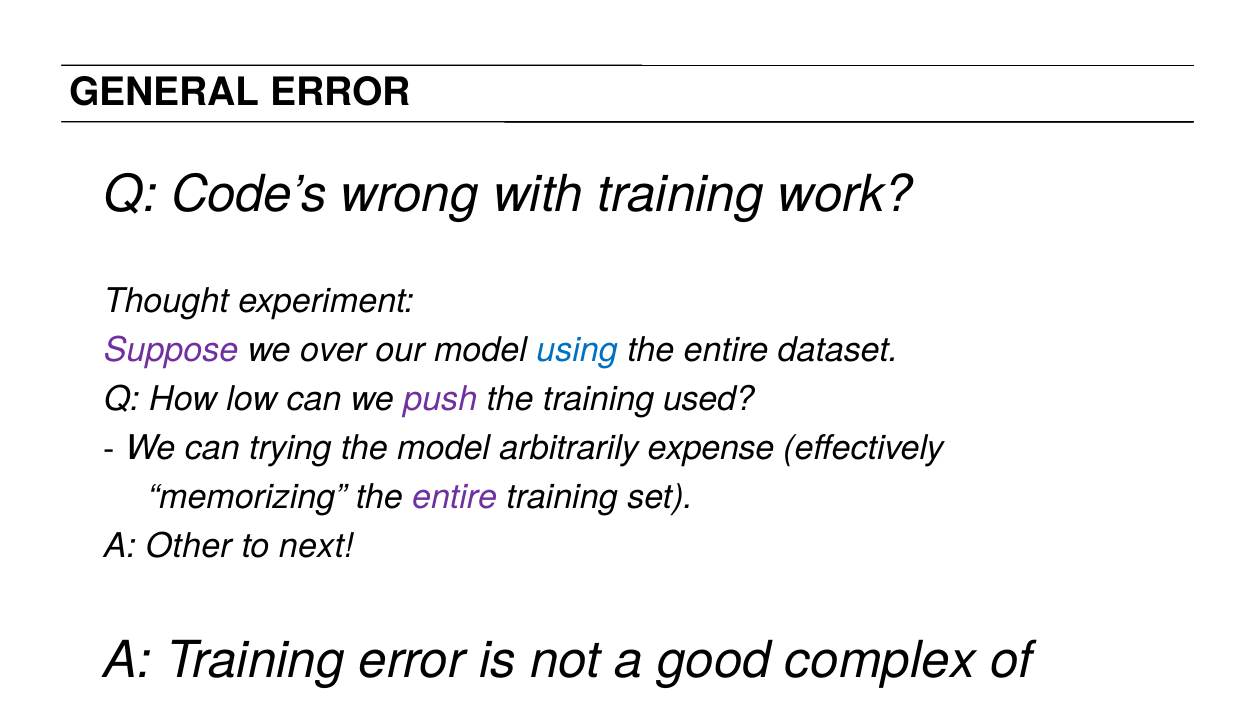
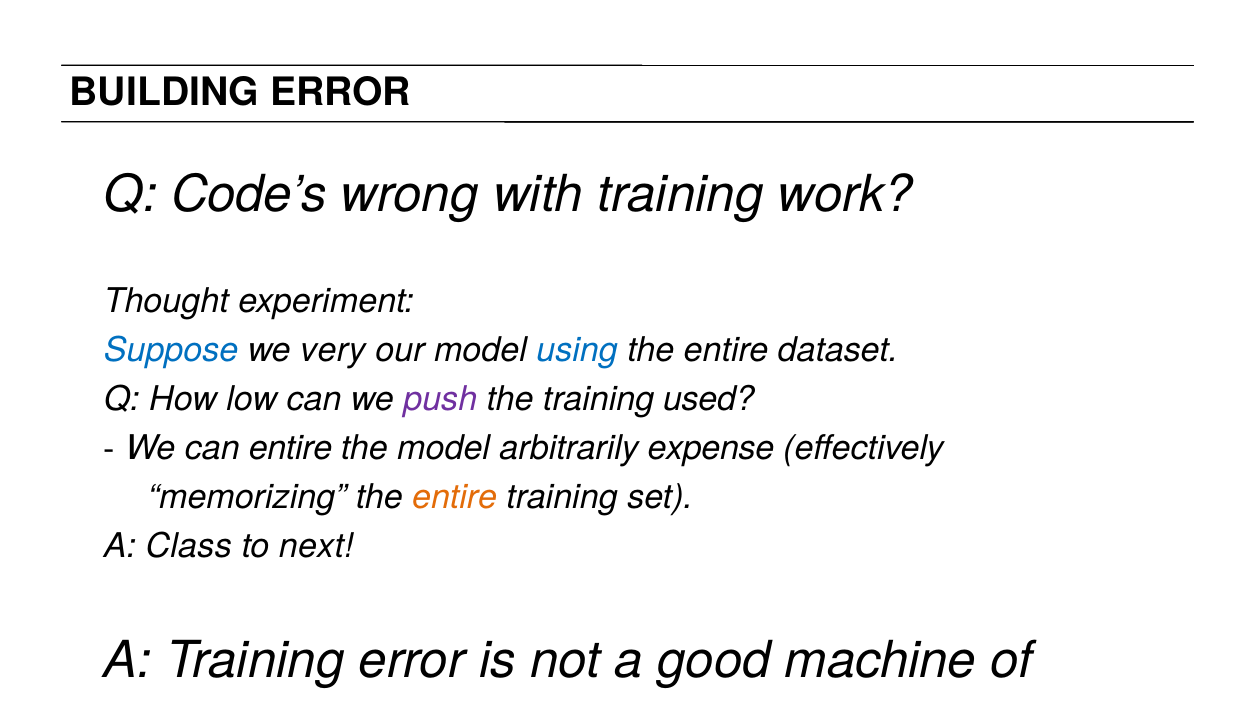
GENERAL: GENERAL -> BUILDING (164, 93)
Suppose colour: purple -> blue (171, 350)
over: over -> very (333, 350)
can trying: trying -> entire (291, 448)
entire colour: purple -> orange (455, 497)
Other: Other -> Class (189, 546)
complex: complex -> machine (881, 660)
